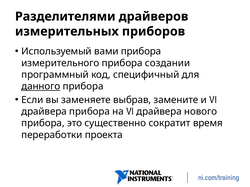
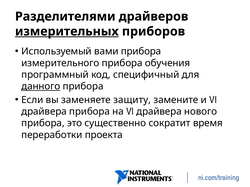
измерительных underline: none -> present (67, 32)
создании: создании -> обучения (168, 63)
выбрав: выбрав -> защиту (132, 100)
